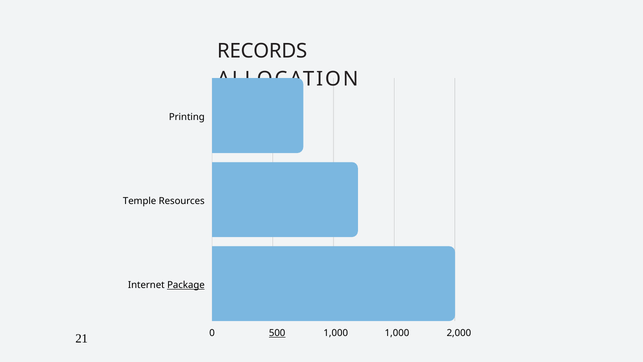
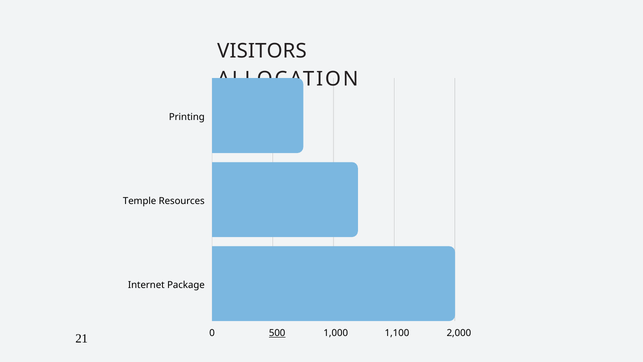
RECORDS: RECORDS -> VISITORS (262, 51)
Package underline: present -> none (186, 285)
1,000 1,000: 1,000 -> 1,100 (397, 333)
